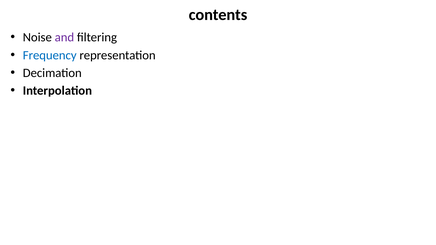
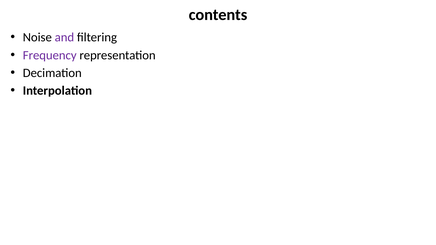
Frequency colour: blue -> purple (50, 55)
